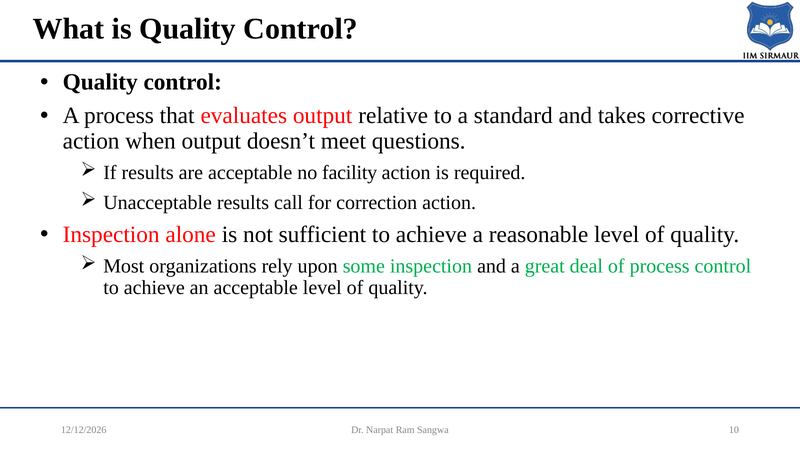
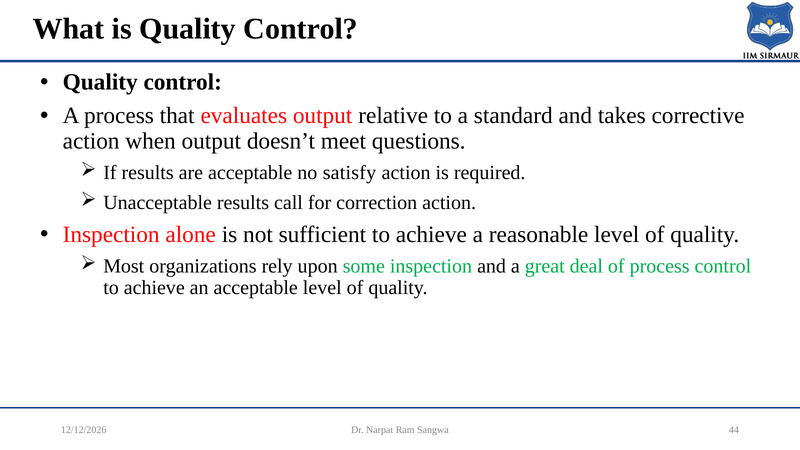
facility: facility -> satisfy (349, 173)
10: 10 -> 44 (734, 430)
